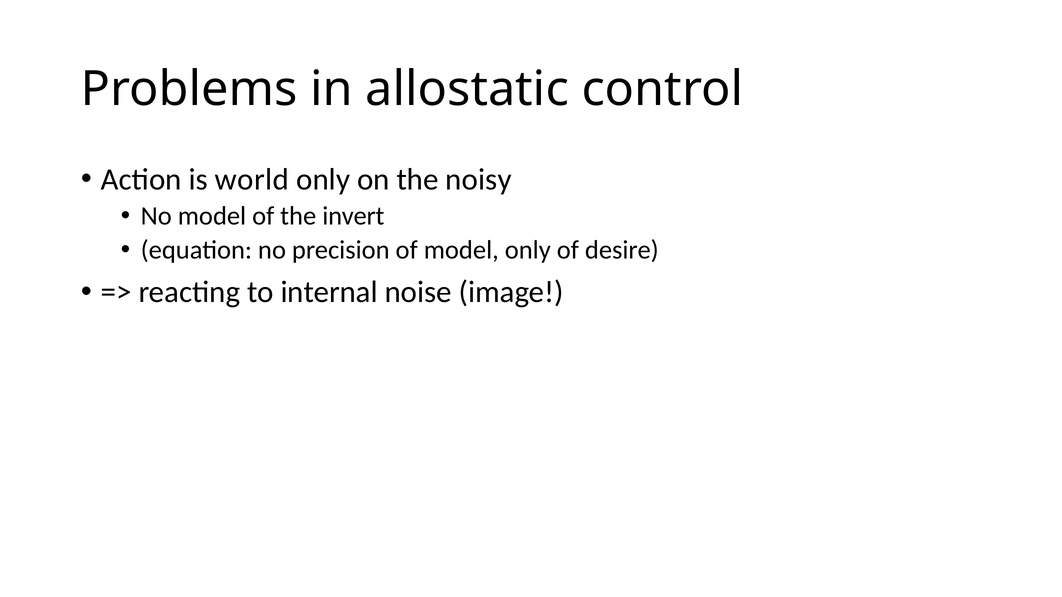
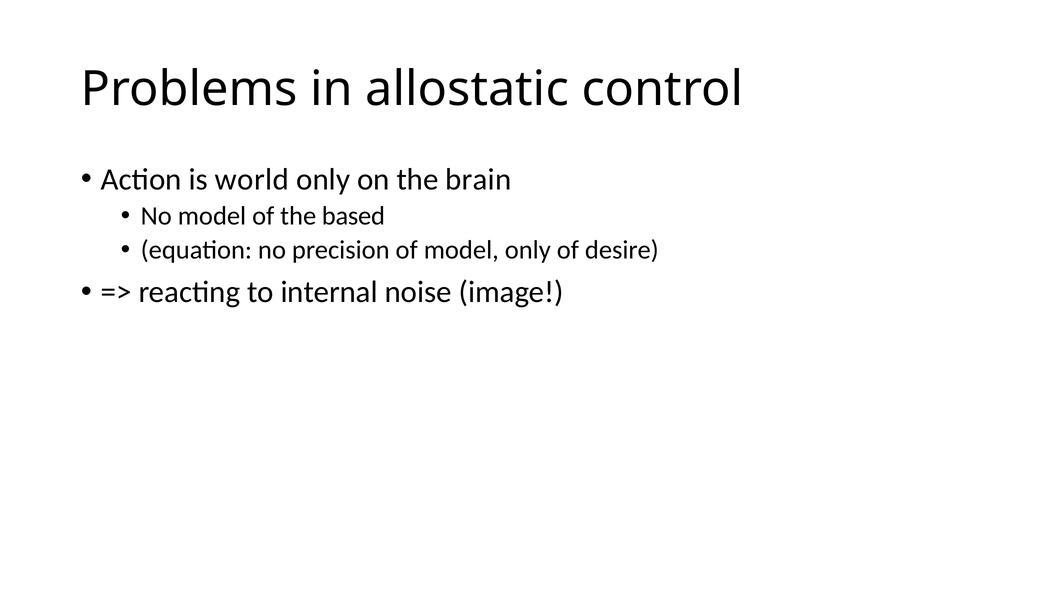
noisy: noisy -> brain (478, 180)
invert: invert -> based (353, 216)
